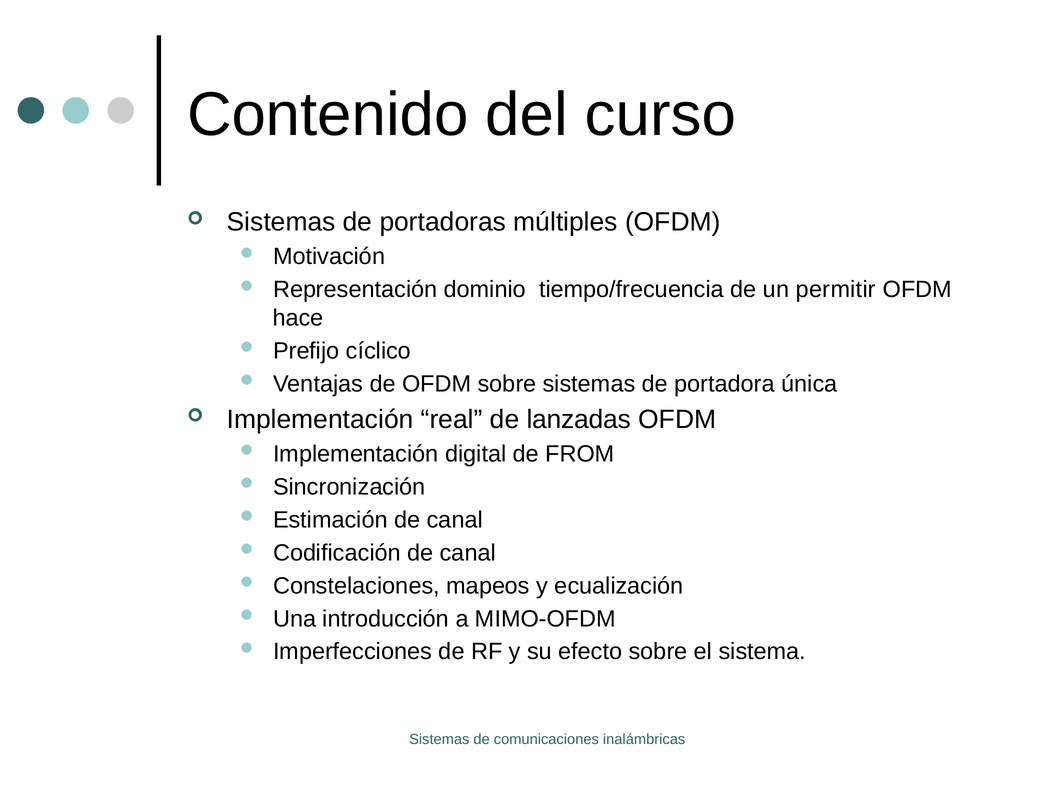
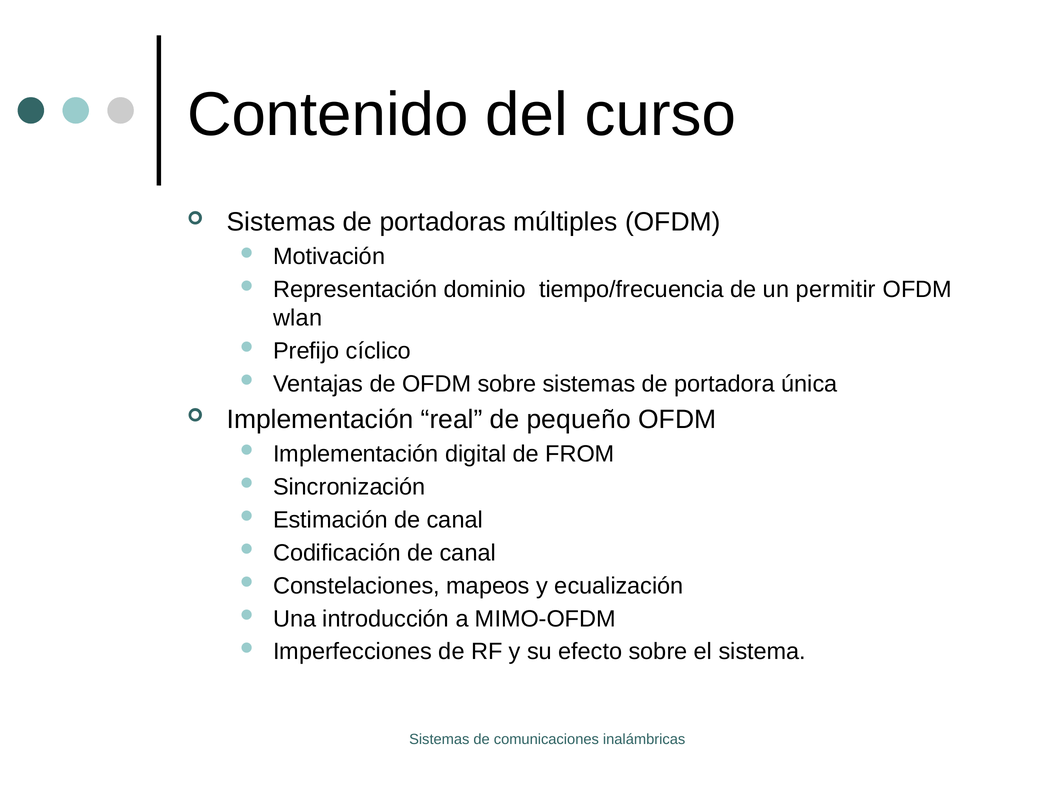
hace: hace -> wlan (298, 318)
lanzadas: lanzadas -> pequeño (579, 419)
